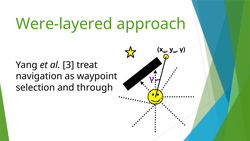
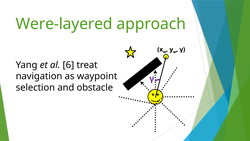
3: 3 -> 6 (68, 65)
through: through -> obstacle (95, 87)
